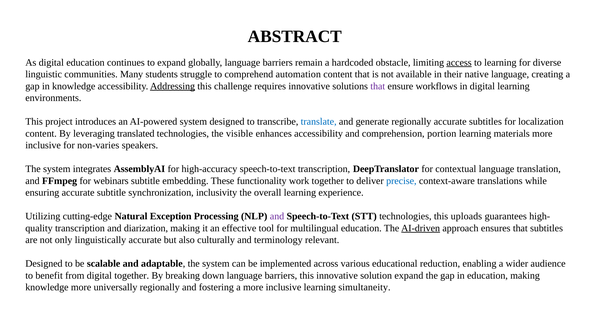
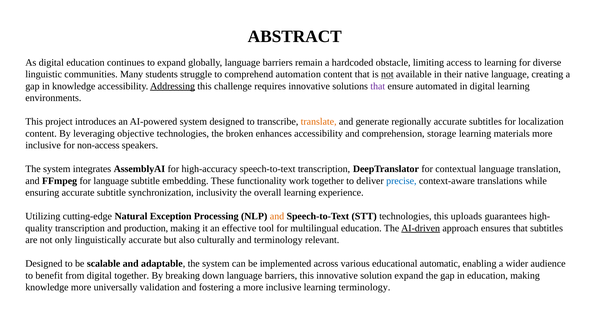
access underline: present -> none (459, 63)
not underline: none -> present (387, 74)
workflows: workflows -> automated (436, 86)
translate colour: blue -> orange (319, 122)
translated: translated -> objective (136, 134)
visible: visible -> broken (240, 134)
portion: portion -> storage (442, 134)
non-varies: non-varies -> non-access (98, 146)
for webinars: webinars -> language (111, 181)
and colour: purple -> orange (277, 217)
diarization: diarization -> production (146, 228)
reduction: reduction -> automatic (440, 264)
universally regionally: regionally -> validation (160, 288)
learning simultaneity: simultaneity -> terminology (364, 288)
